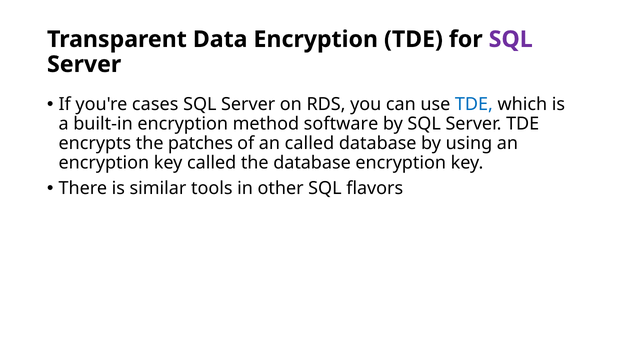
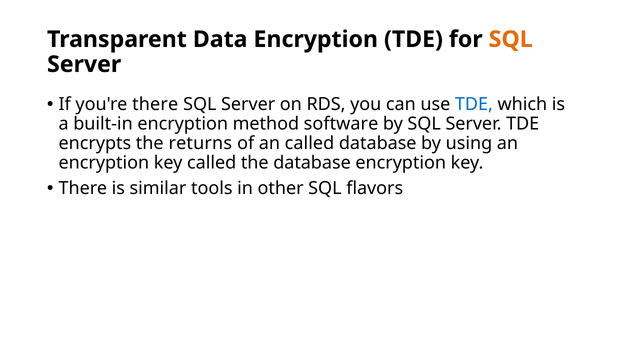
SQL colour: purple -> orange (511, 39)
you're cases: cases -> there (155, 104)
patches: patches -> returns (200, 143)
